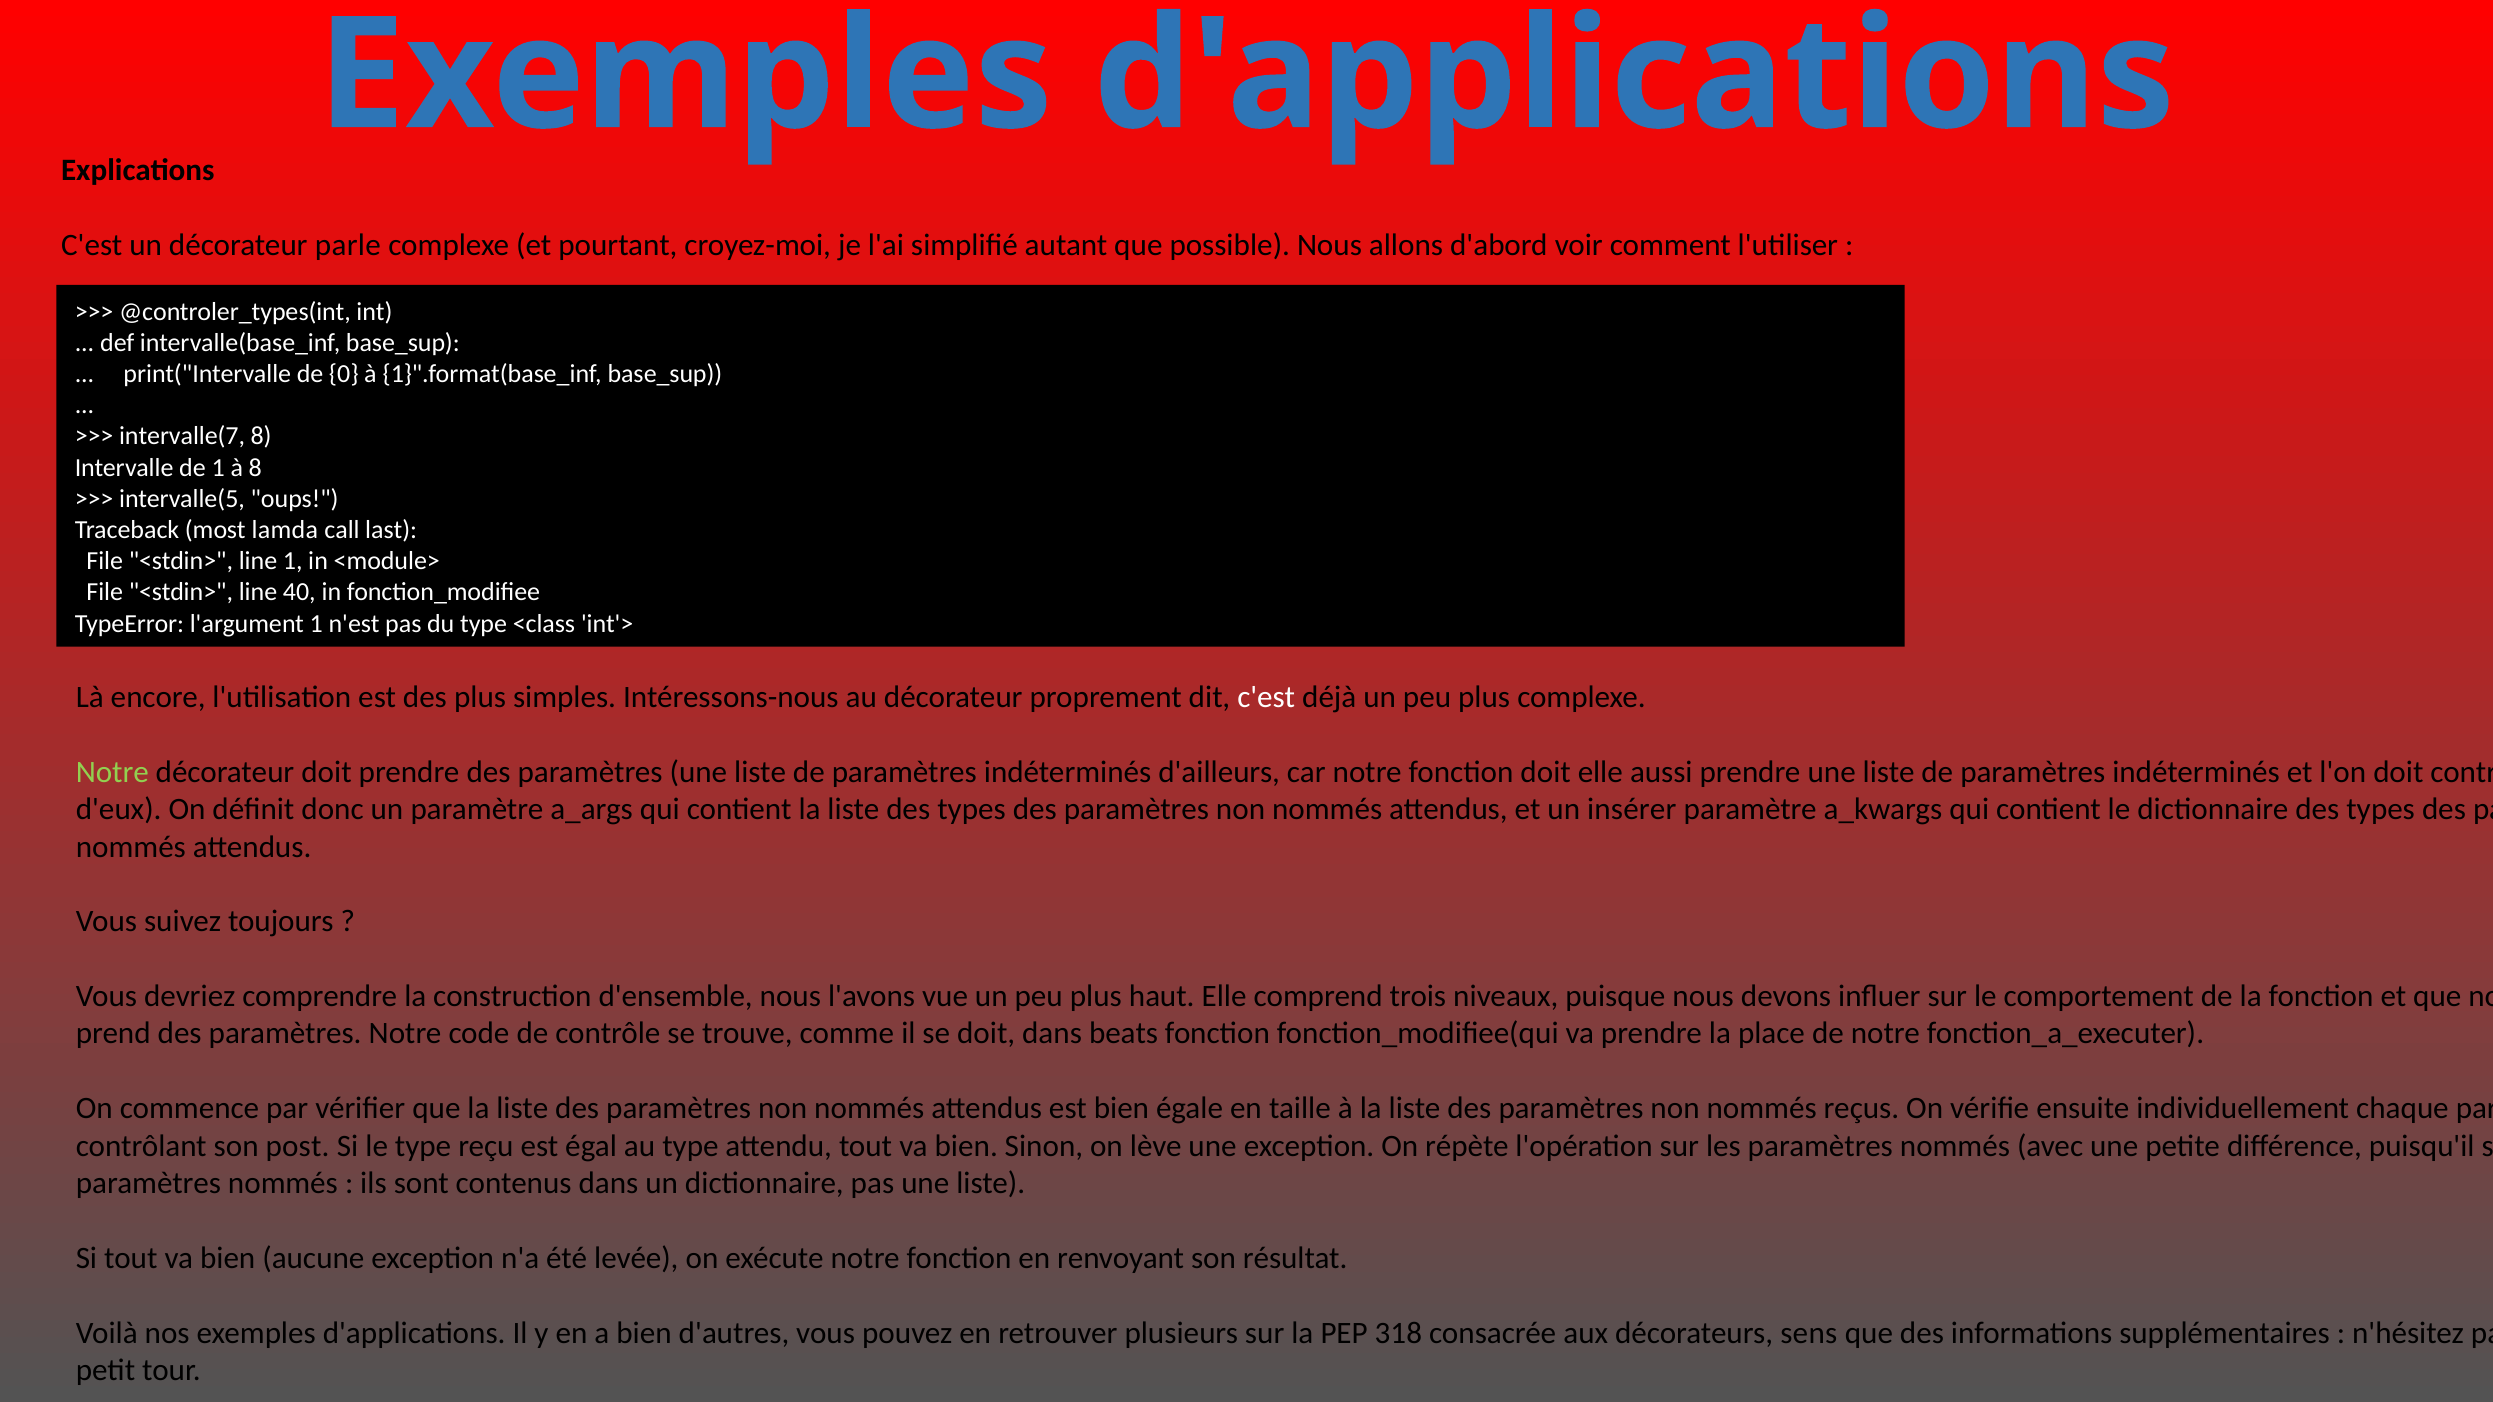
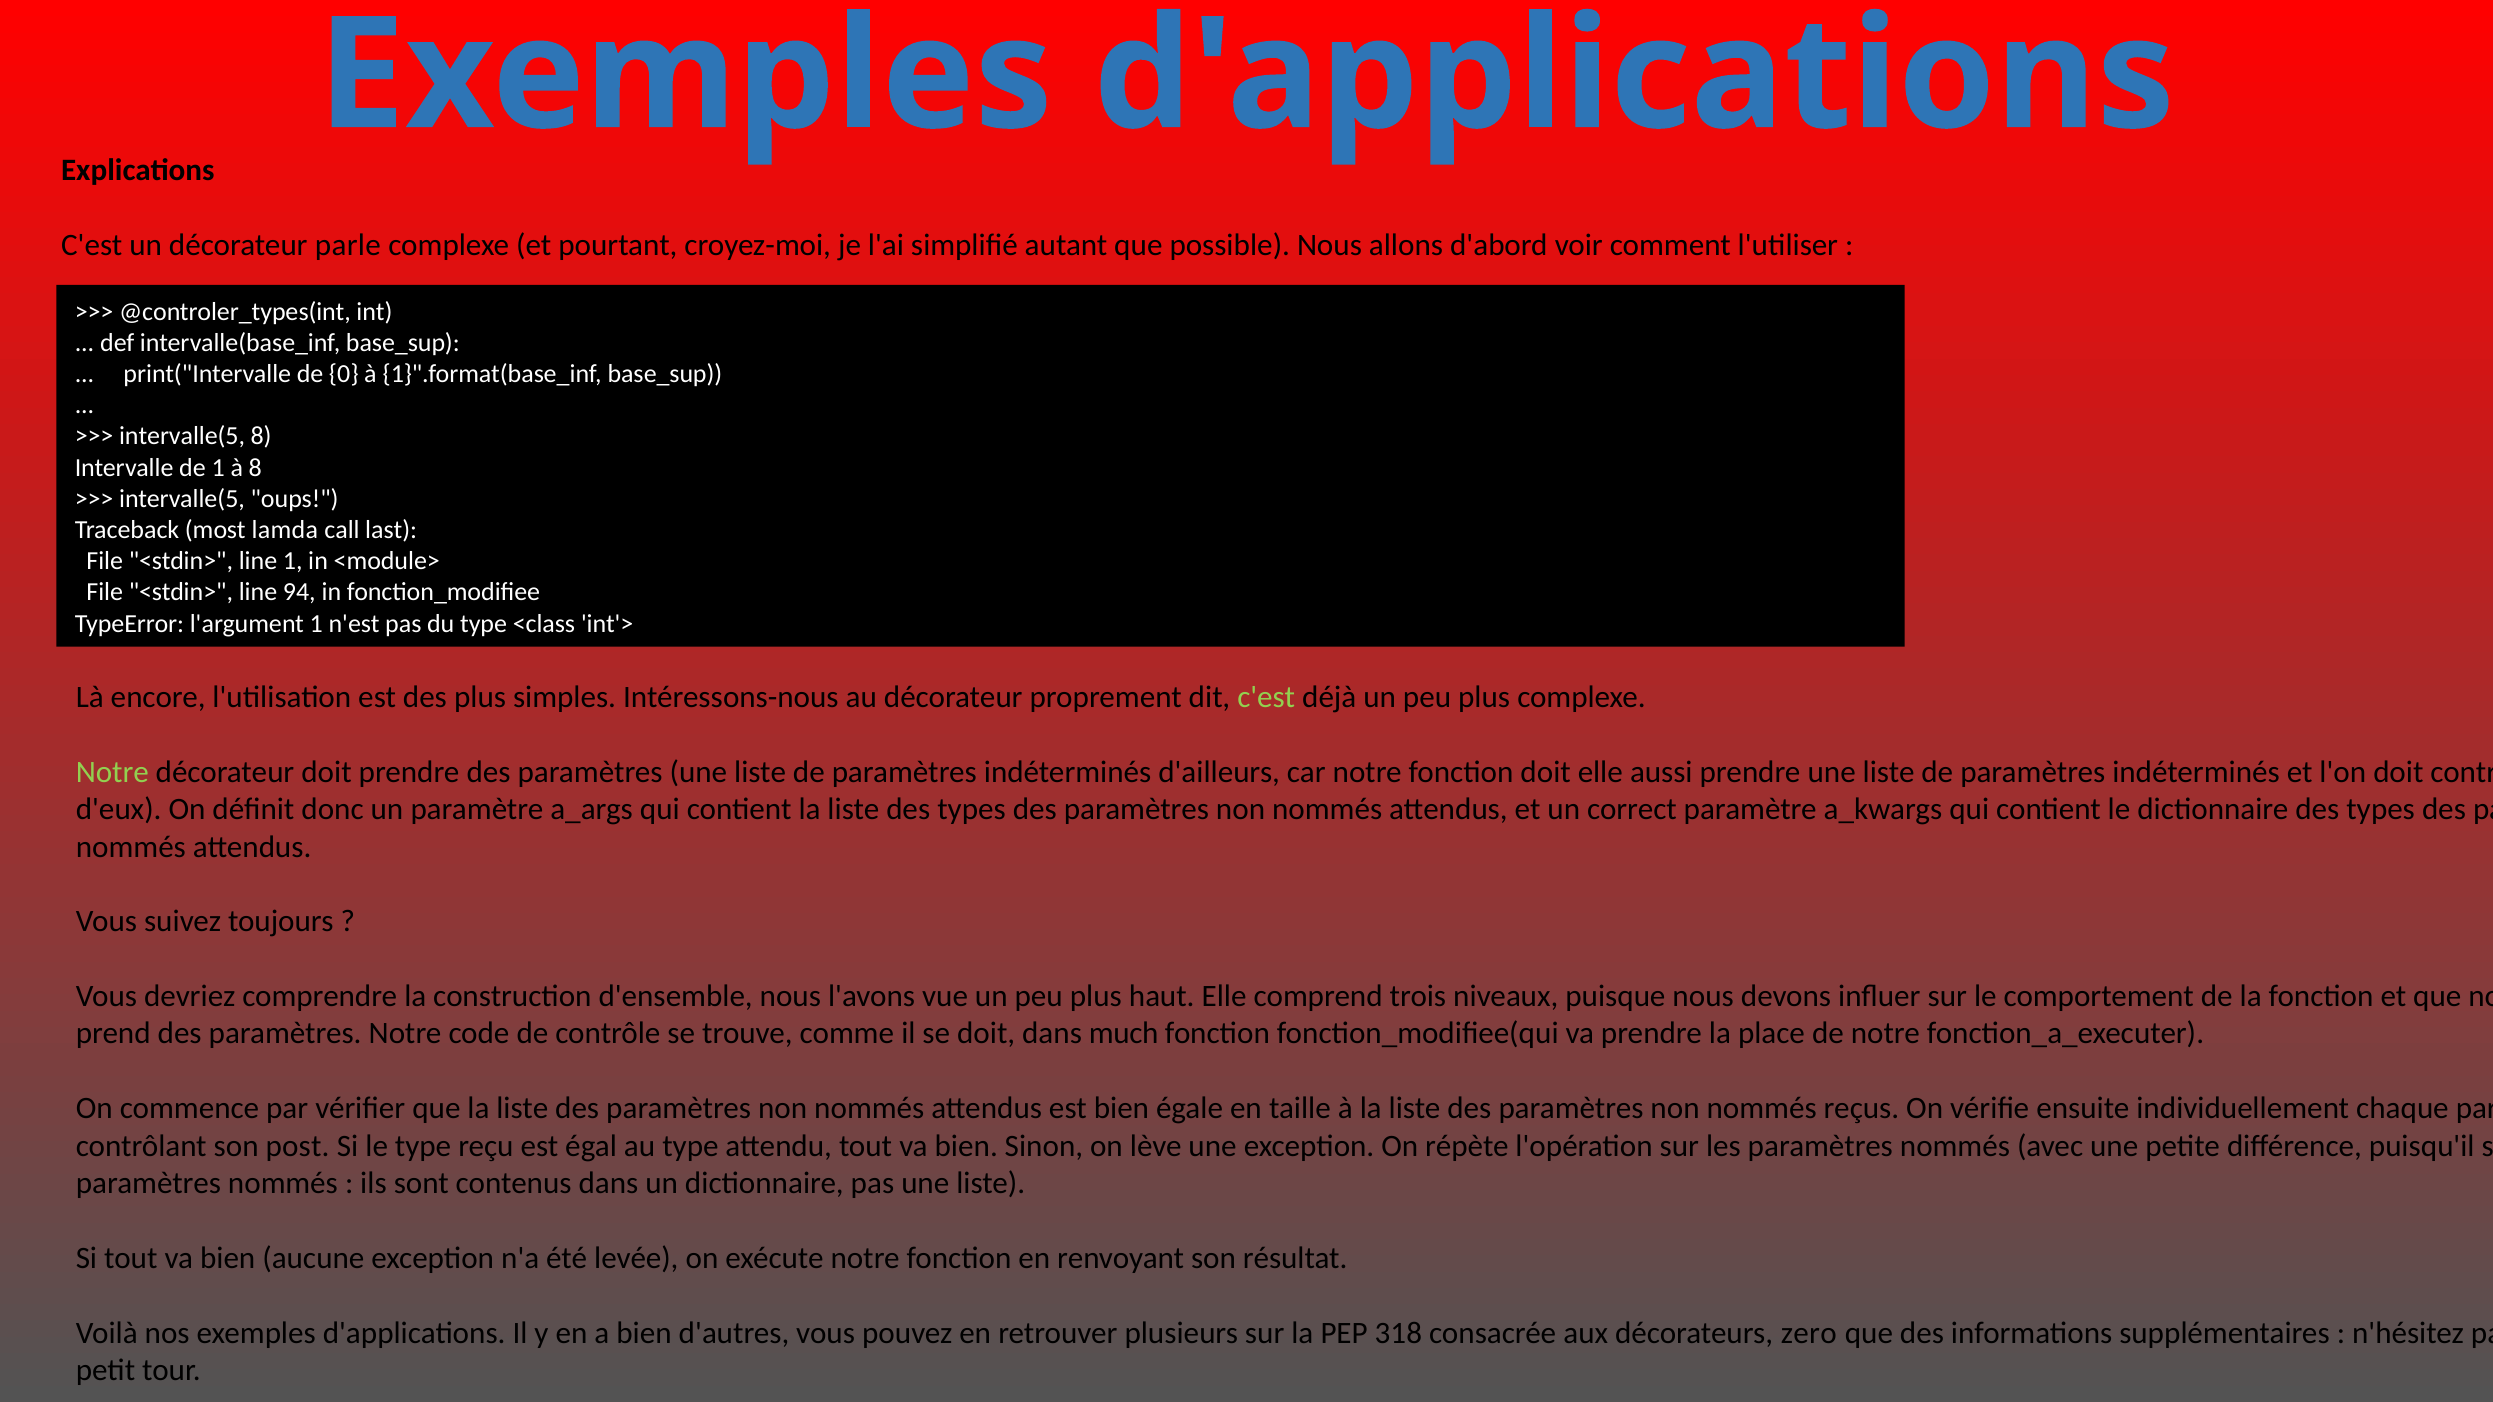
intervalle(7: intervalle(7 -> intervalle(5 (182, 436)
40: 40 -> 94 (299, 593)
c'est colour: white -> light green (1266, 697)
insérer: insérer -> correct (1632, 810)
beats: beats -> much (1124, 1034)
sens: sens -> zero (1809, 1333)
